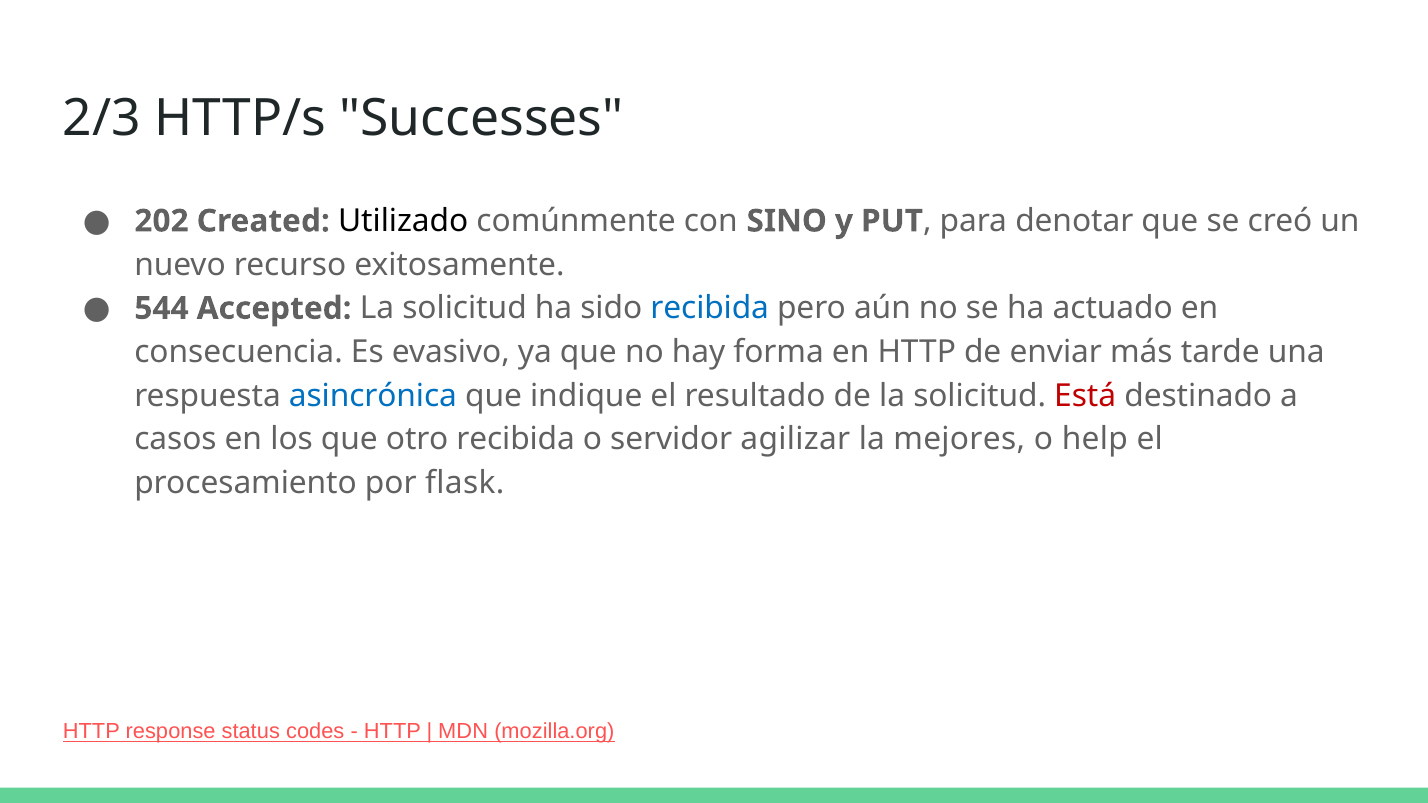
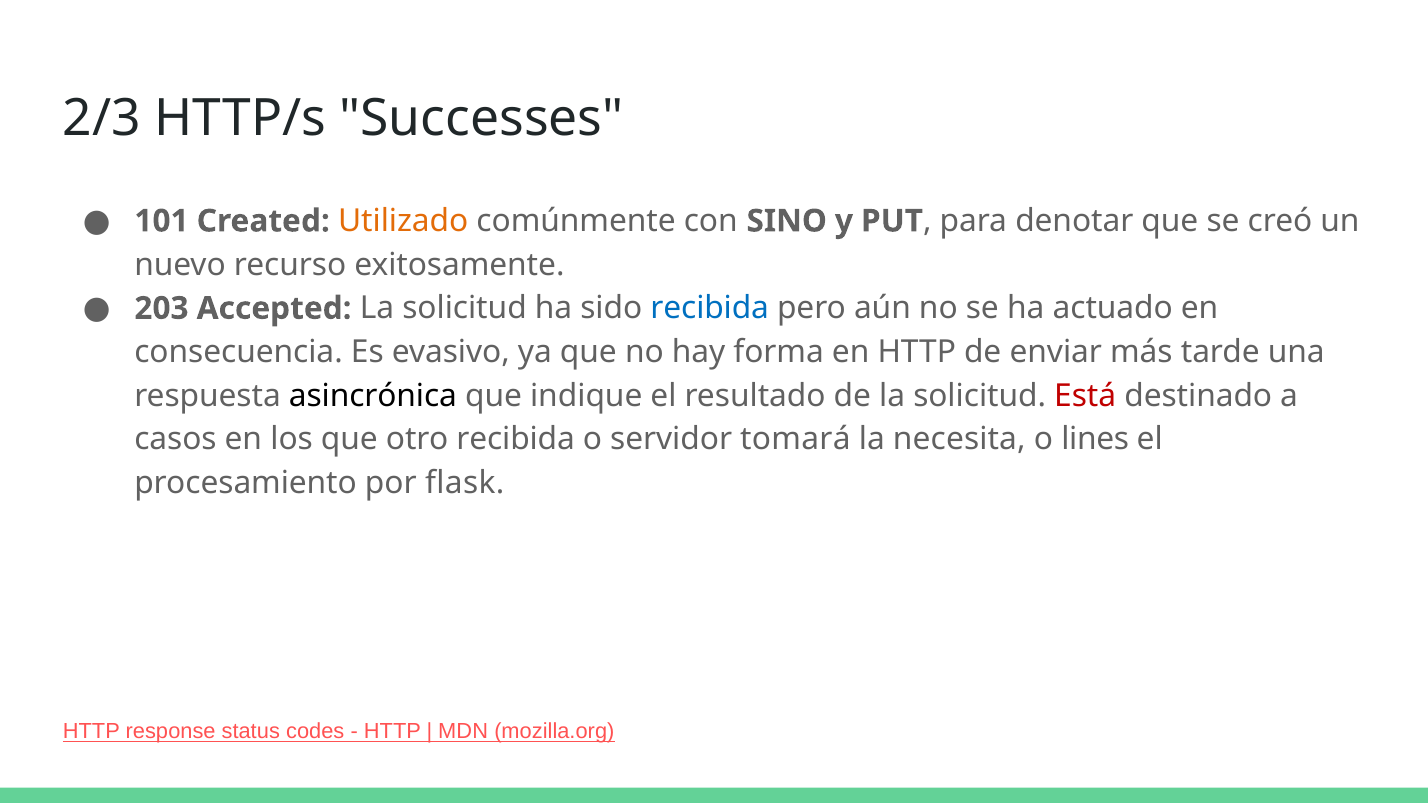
202: 202 -> 101 (162, 221)
Utilizado colour: black -> orange (403, 221)
544: 544 -> 203 (162, 308)
asincrónica colour: blue -> black (373, 396)
agilizar: agilizar -> tomará (795, 440)
mejores: mejores -> necesita (959, 440)
help: help -> lines (1095, 440)
